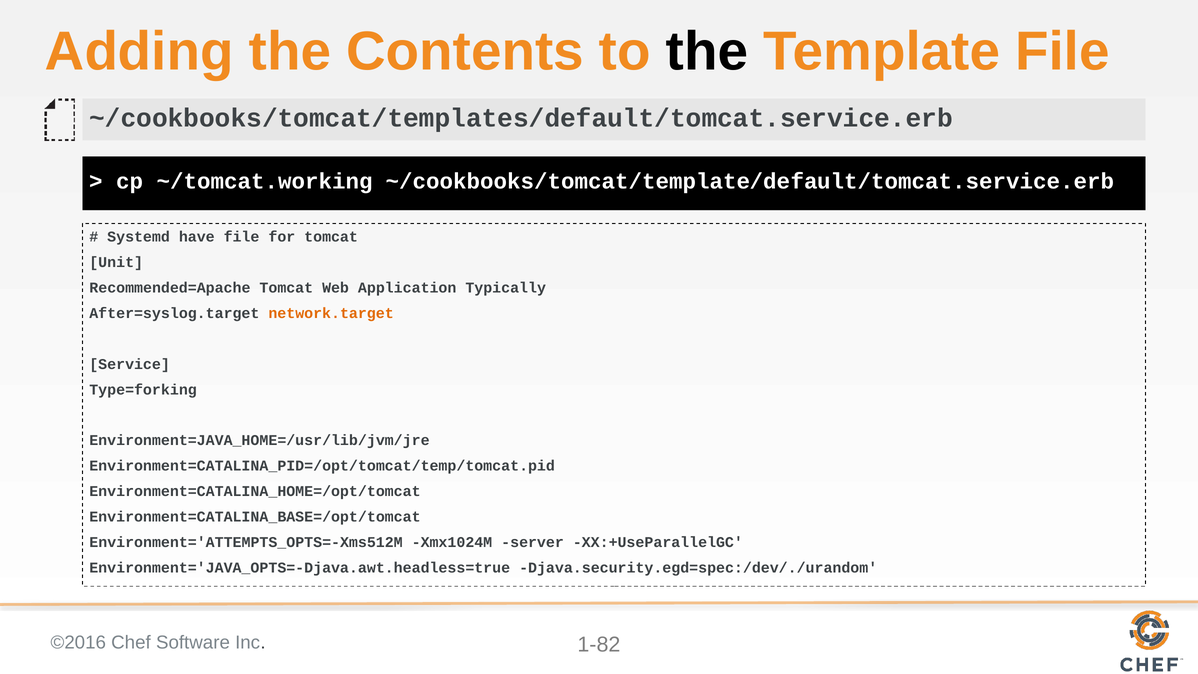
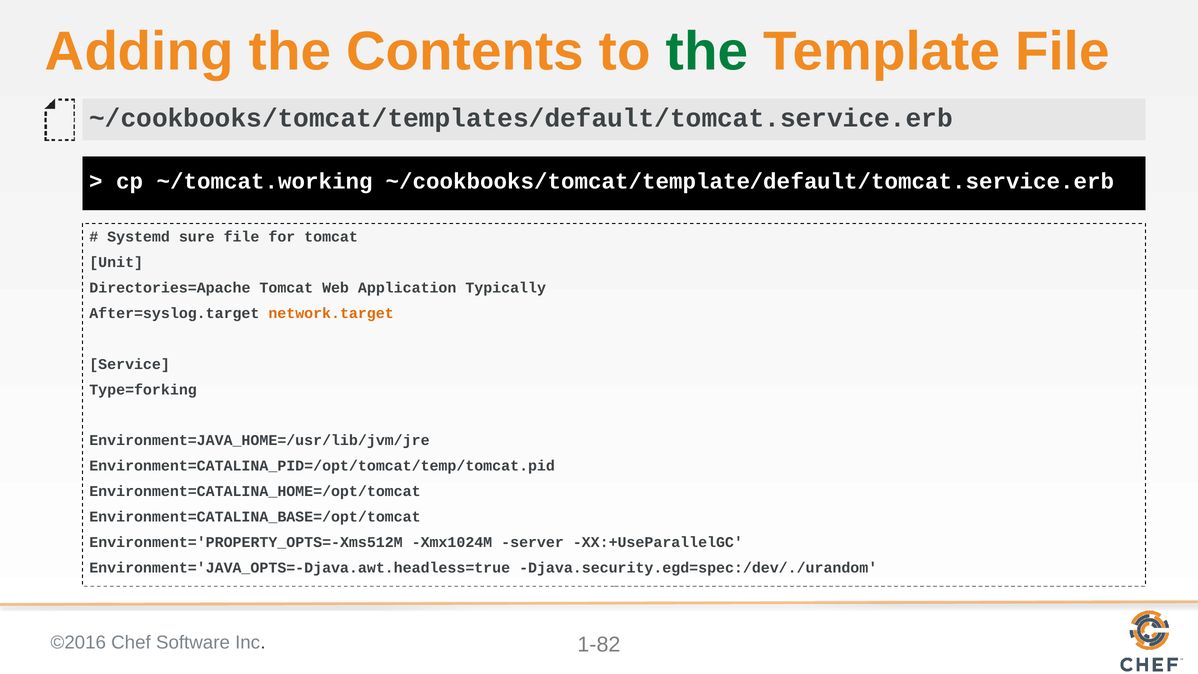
the colour: black -> green (707, 52)
have: have -> sure (197, 237)
Recommended=Apache: Recommended=Apache -> Directories=Apache (170, 288)
Environment='ATTEMPTS_OPTS=-Xms512M: Environment='ATTEMPTS_OPTS=-Xms512M -> Environment='PROPERTY_OPTS=-Xms512M (246, 542)
